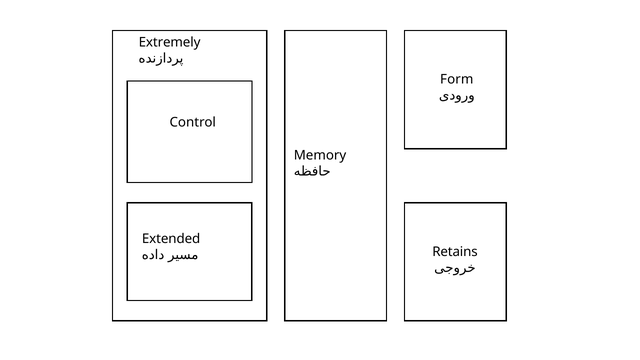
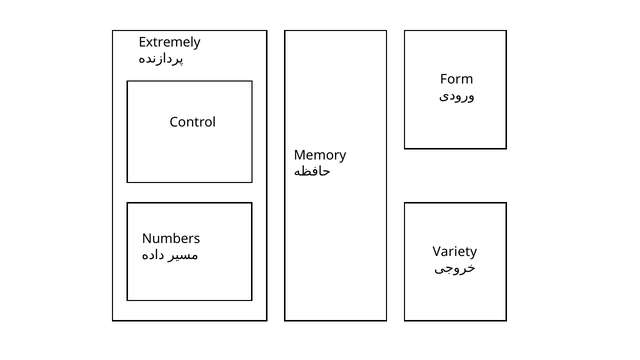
Extended: Extended -> Numbers (171, 239)
Retains: Retains -> Variety (455, 252)
